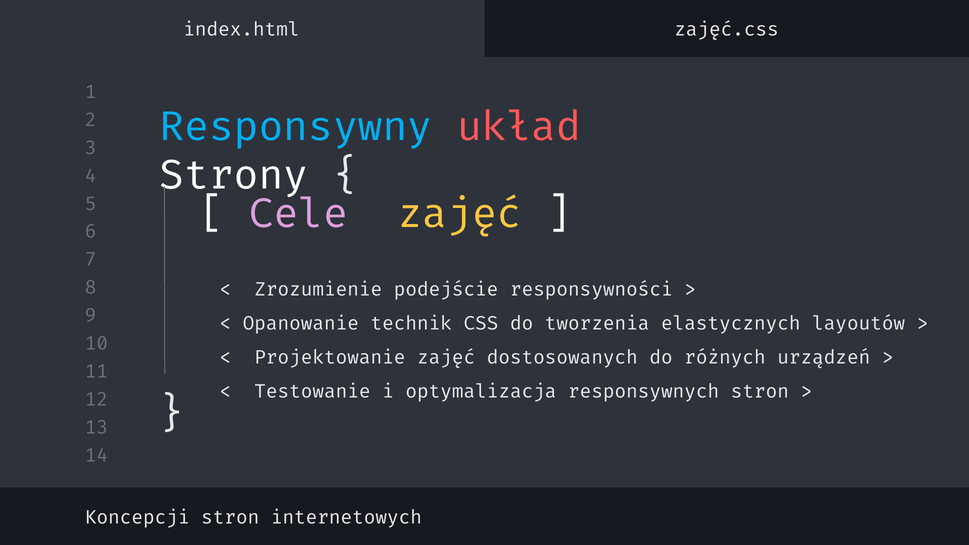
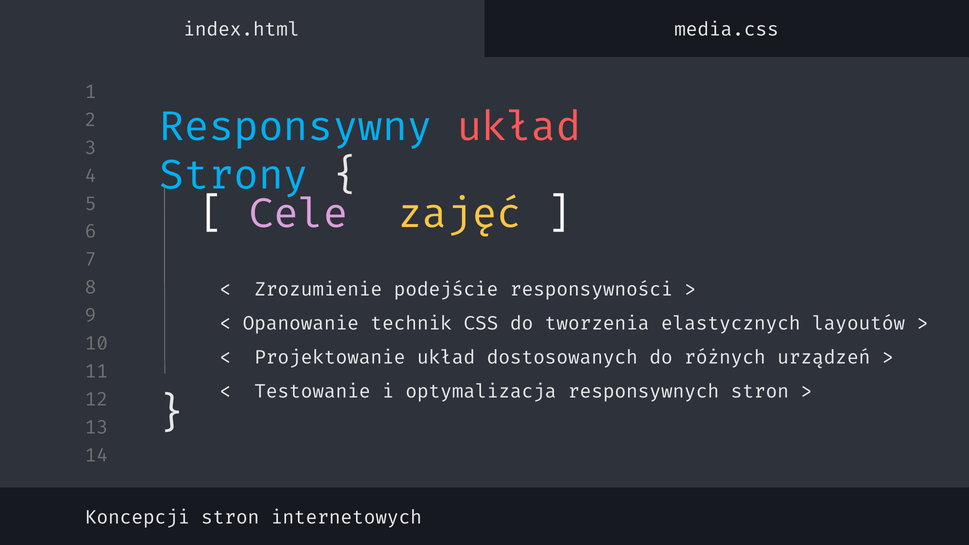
zajęć.css: zajęć.css -> media.css (727, 30)
Strony colour: white -> light blue (234, 176)
Projektowanie zajęć: zajęć -> układ (446, 358)
